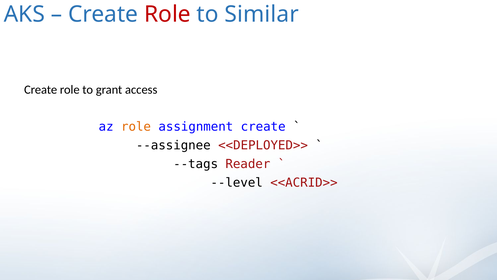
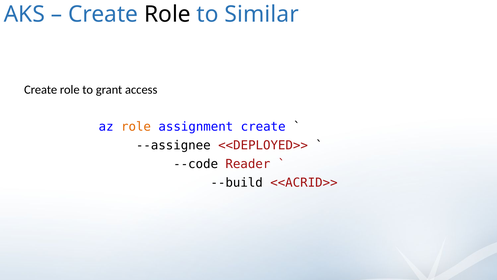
Role colour: red -> black (167, 14)
--tags: --tags -> --code (196, 164)
--level: --level -> --build (237, 182)
